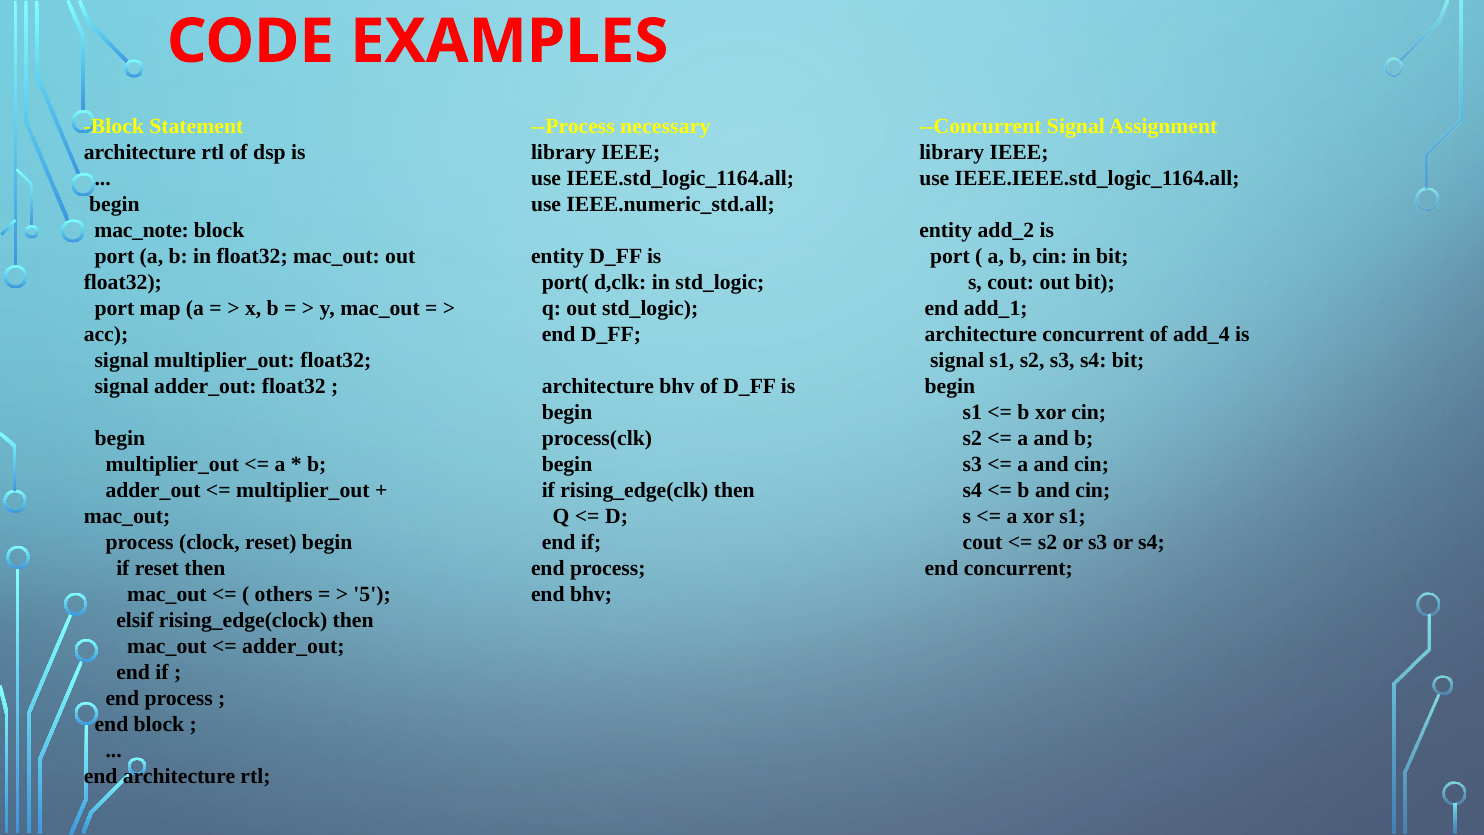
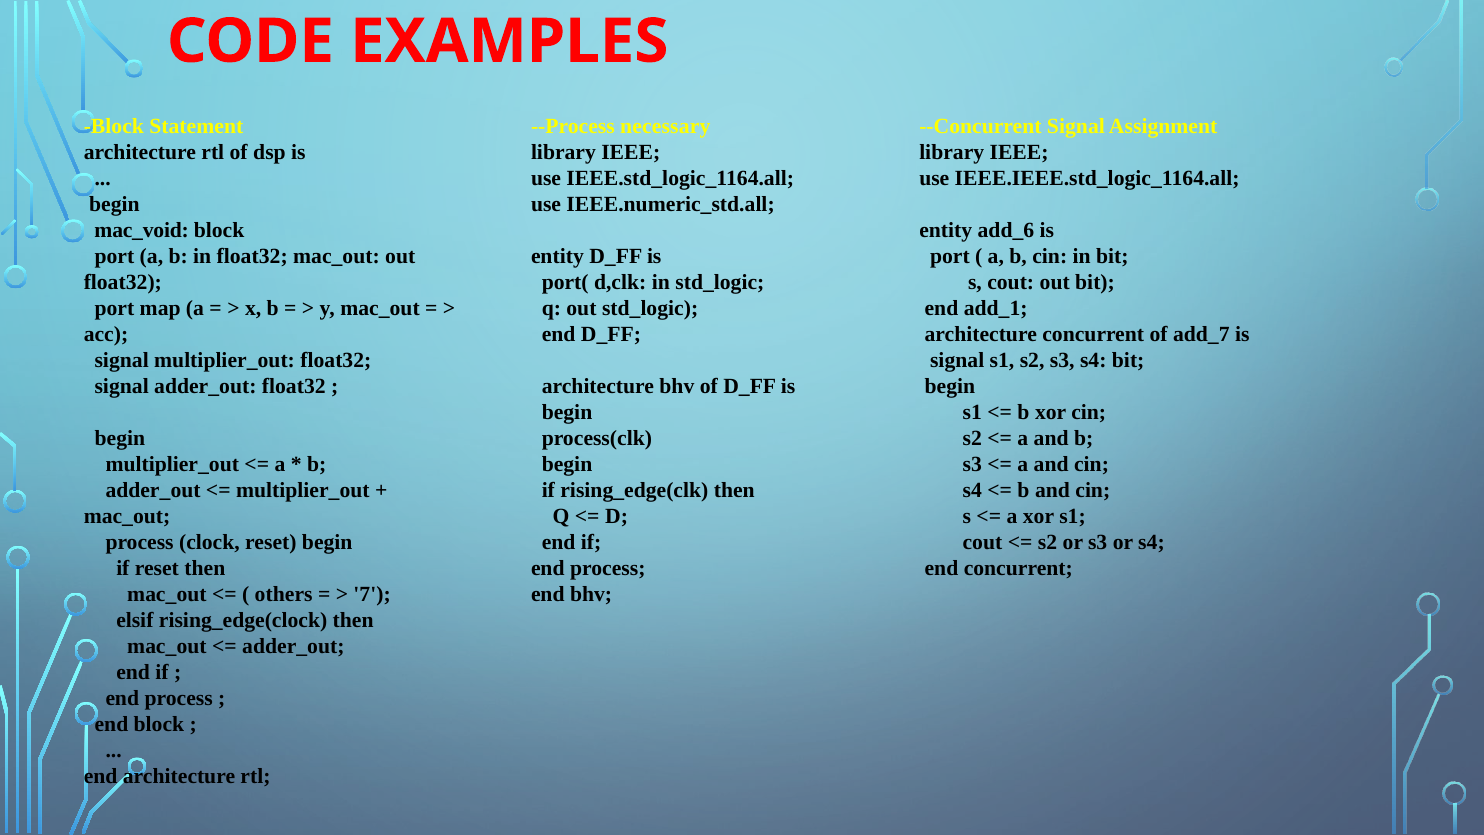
mac_note: mac_note -> mac_void (142, 230)
add_2: add_2 -> add_6 (1006, 230)
add_4: add_4 -> add_7 (1201, 334)
5: 5 -> 7 (372, 594)
